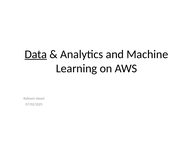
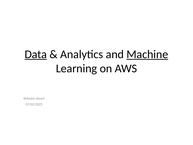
Machine underline: none -> present (147, 54)
